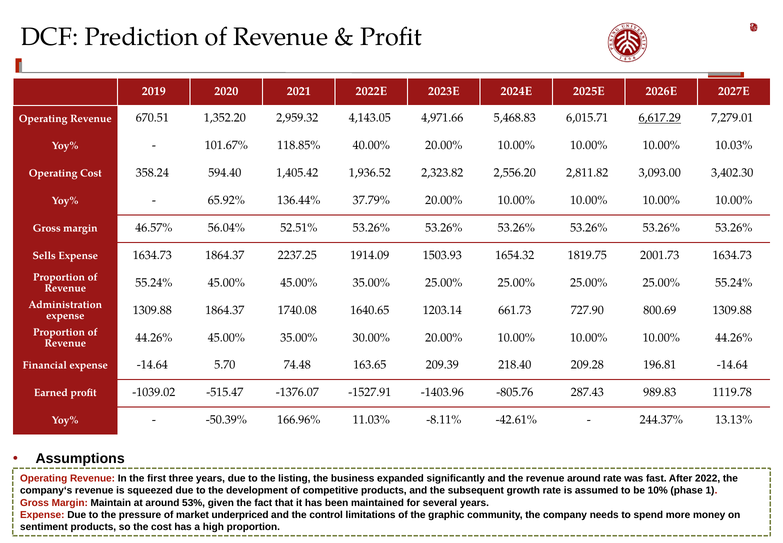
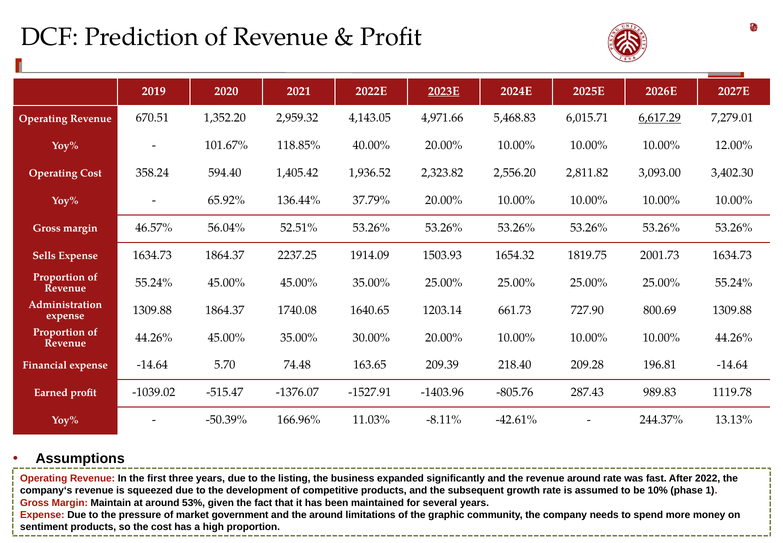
2023E underline: none -> present (444, 91)
10.03%: 10.03% -> 12.00% (734, 145)
underpriced: underpriced -> government (240, 514)
the control: control -> around (326, 514)
